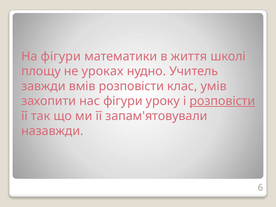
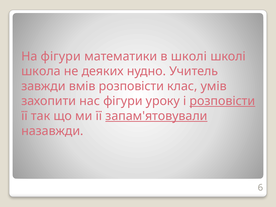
в життя: життя -> школі (189, 56)
площу: площу -> школа (41, 71)
уроках: уроках -> деяких (103, 71)
запам'ятовували underline: none -> present (156, 116)
